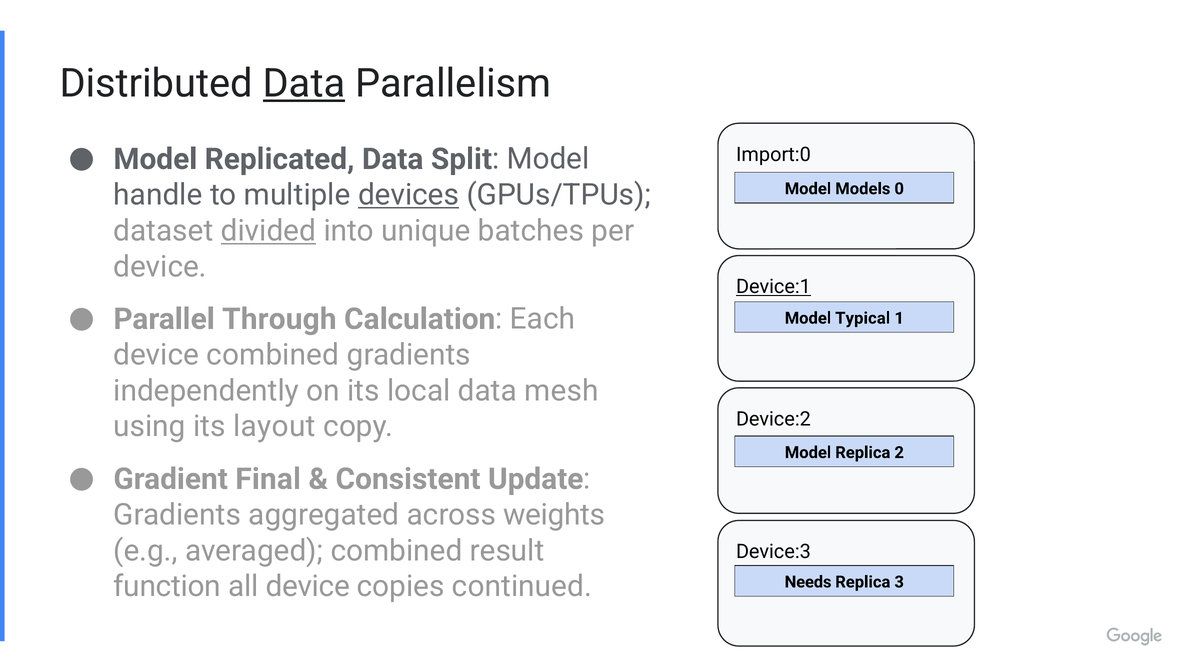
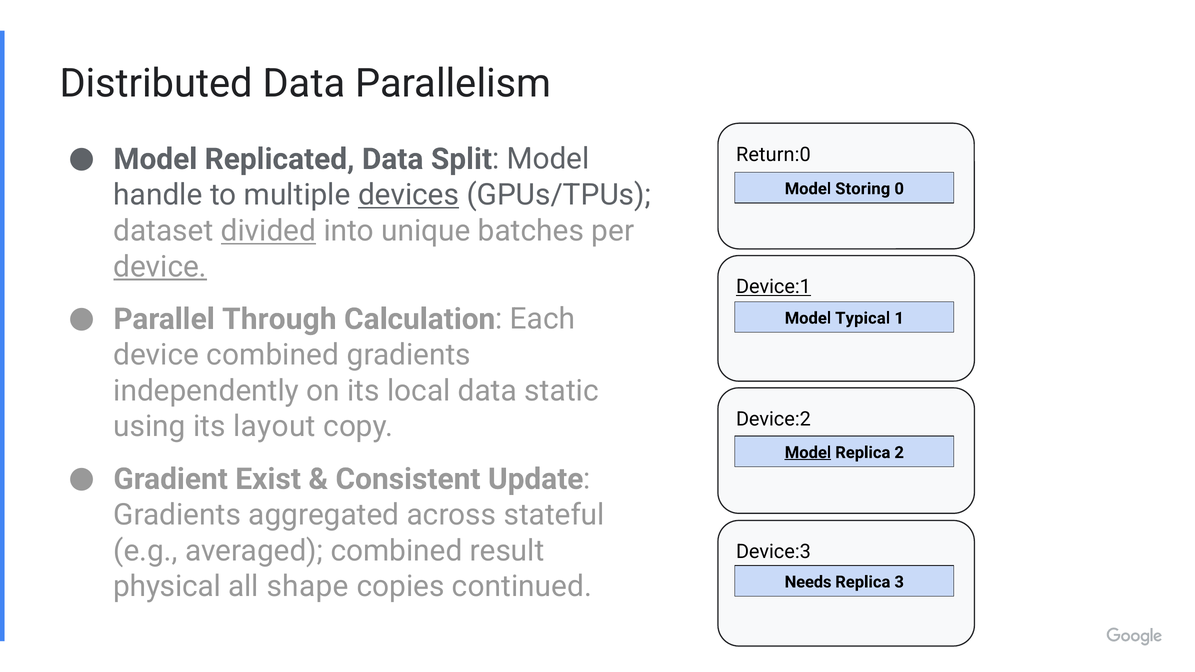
Data underline: present -> none (304, 84)
Import:0: Import:0 -> Return:0 (773, 155)
Models: Models -> Storing (863, 189)
device underline: none -> present (160, 267)
mesh: mesh -> static (562, 391)
Model underline: none -> present (808, 453)
Final: Final -> Exist (268, 479)
weights: weights -> stateful (554, 515)
function: function -> physical (167, 587)
all device: device -> shape (308, 587)
